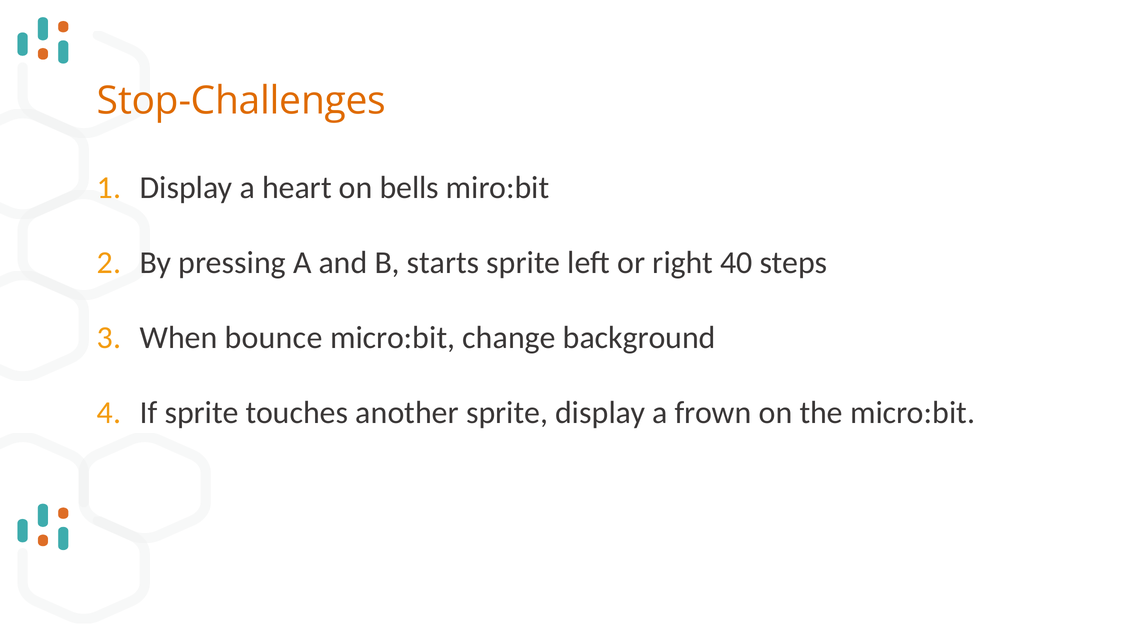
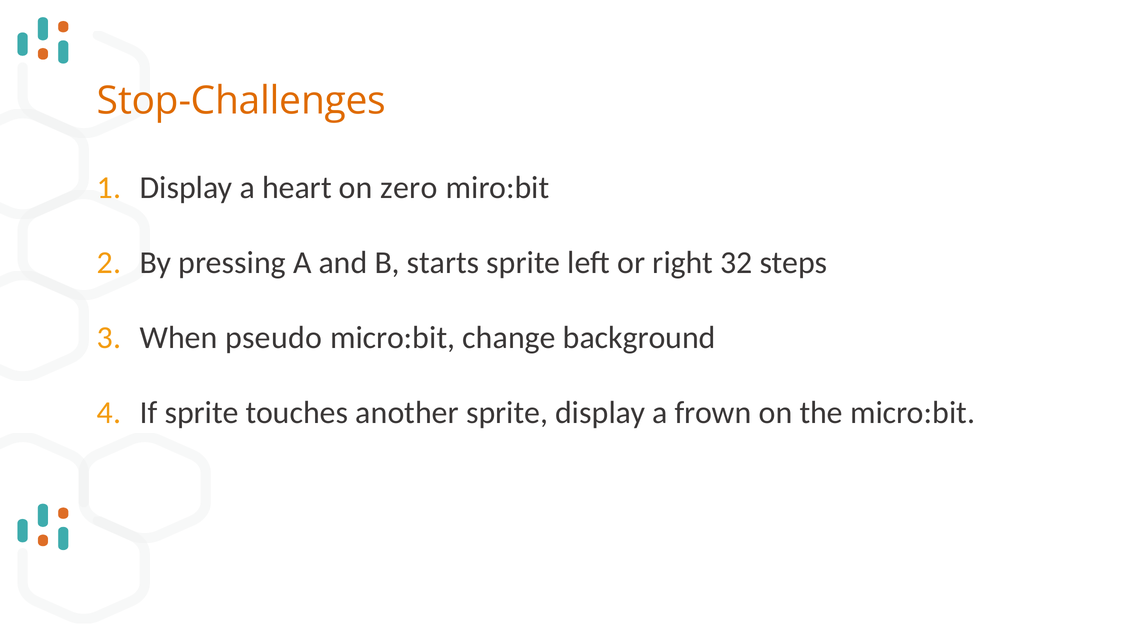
bells: bells -> zero (409, 188)
40: 40 -> 32 (736, 263)
bounce: bounce -> pseudo (274, 338)
